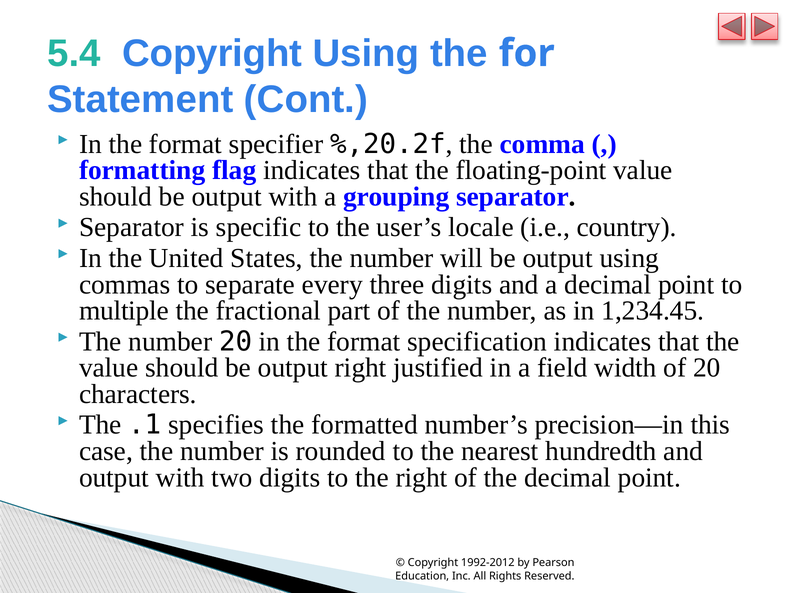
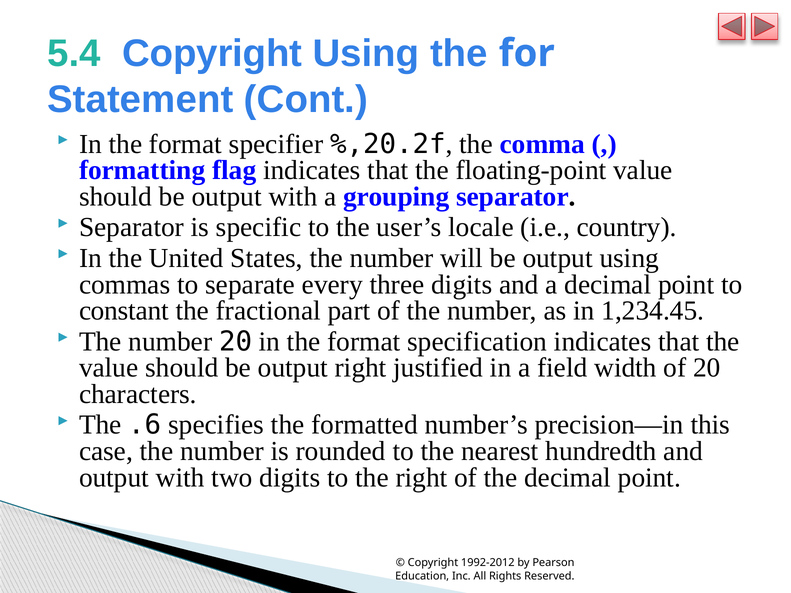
multiple: multiple -> constant (124, 311)
.1: .1 -> .6 (145, 425)
